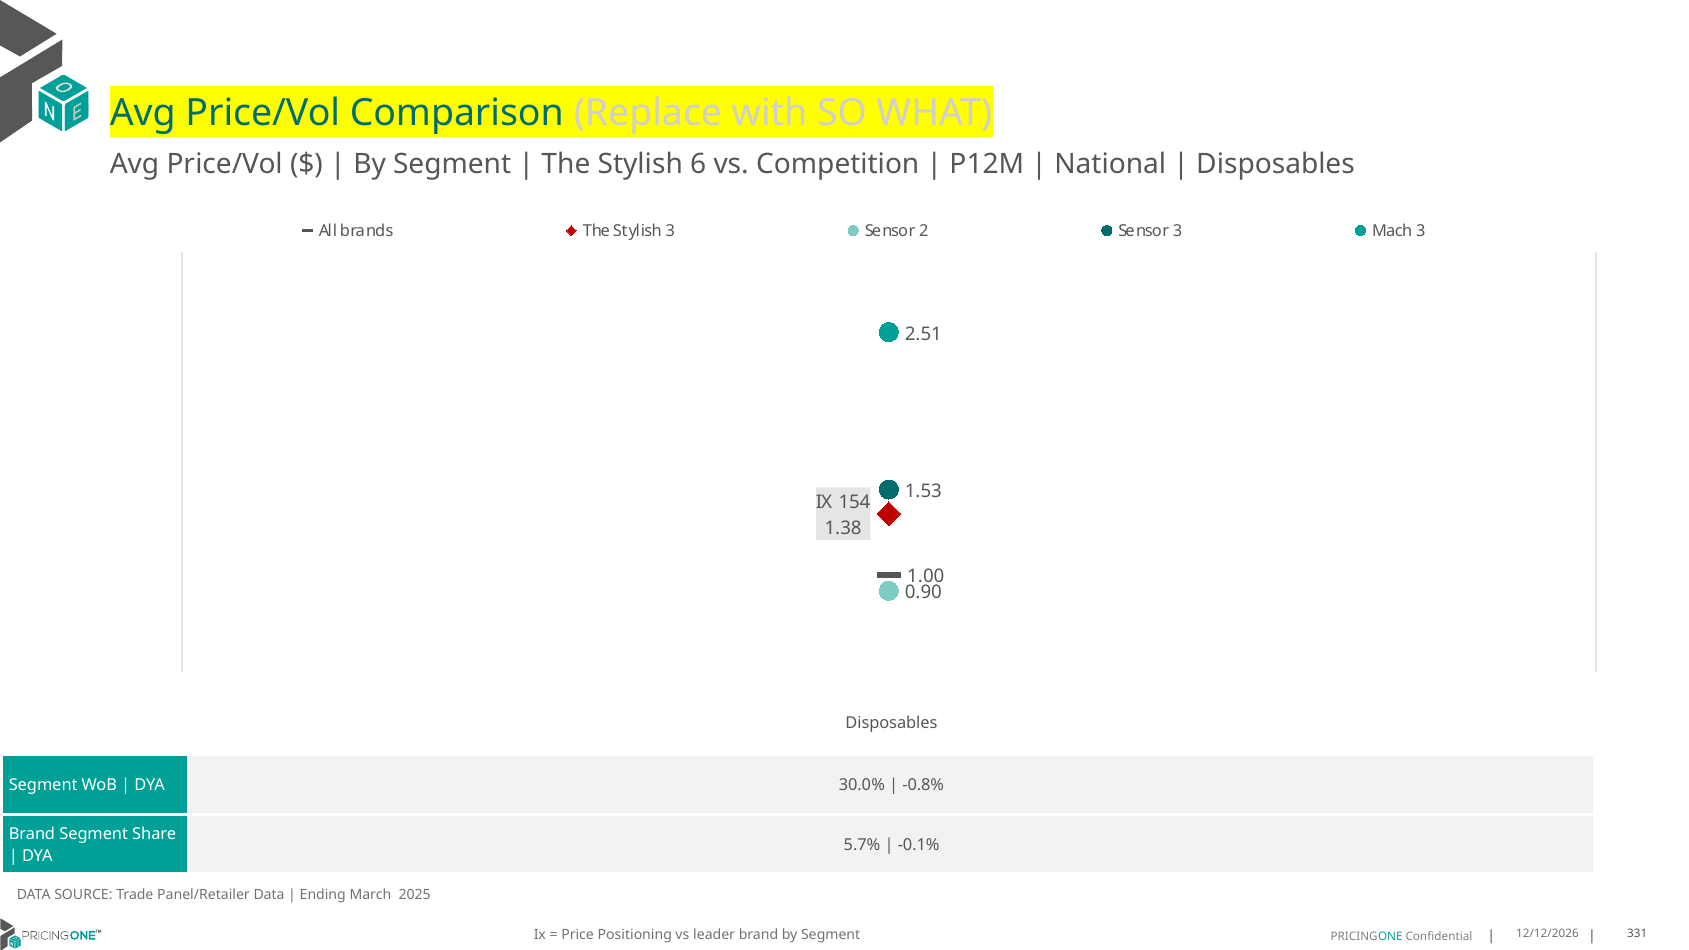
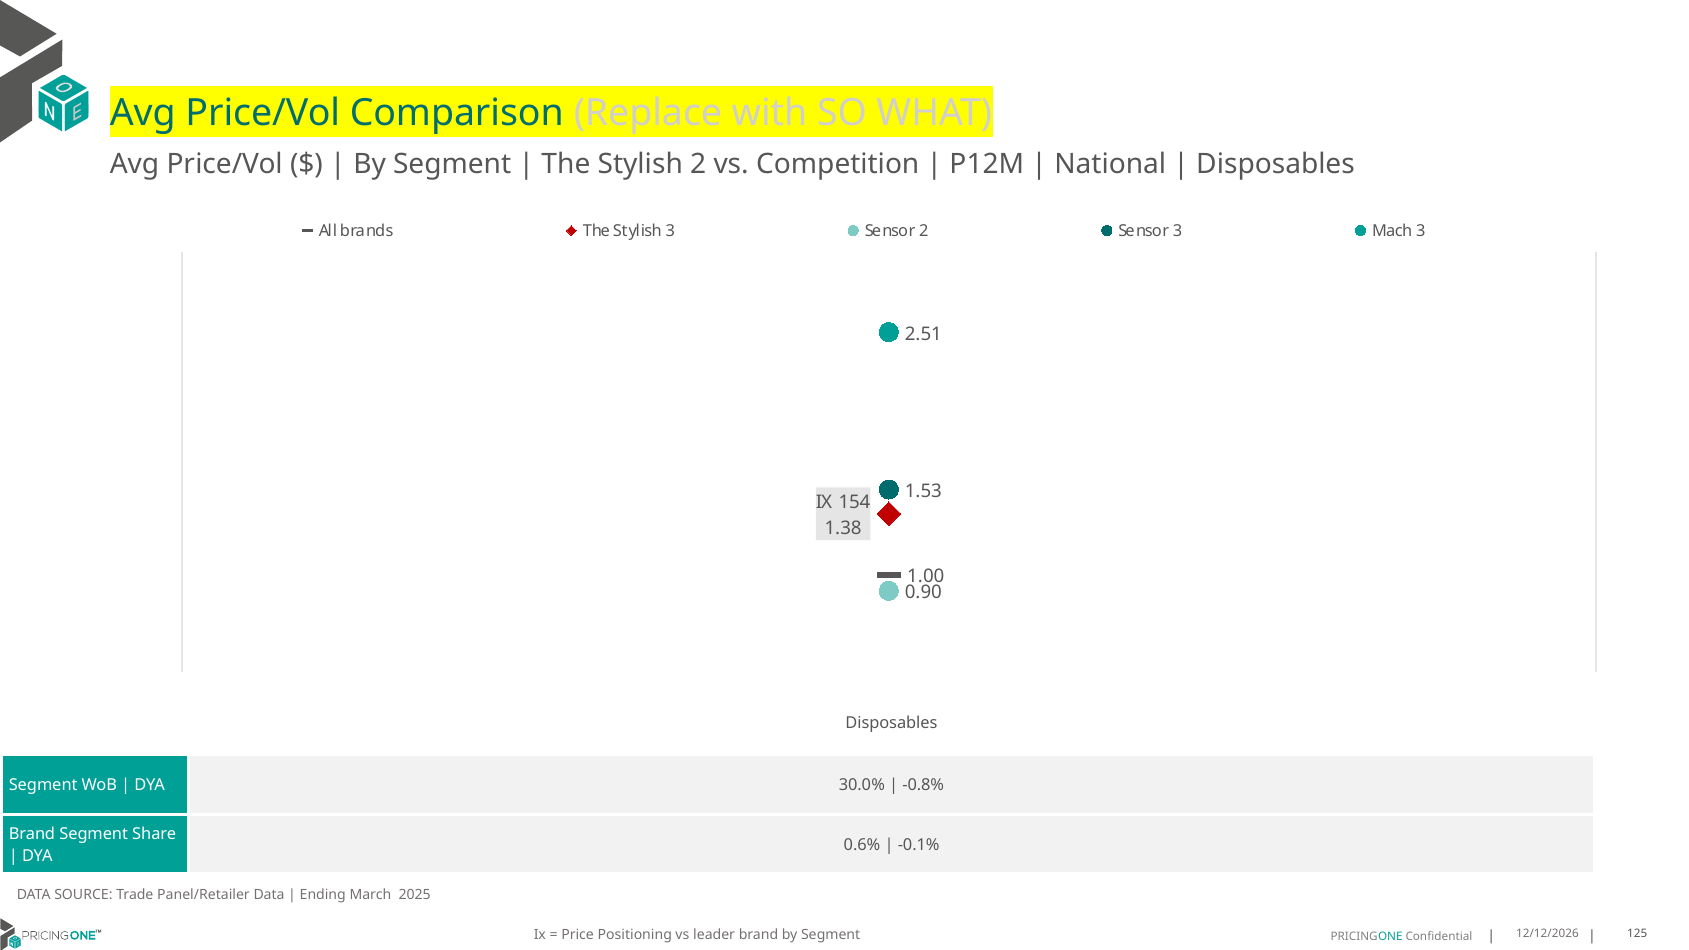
Stylish 6: 6 -> 2 (698, 165)
5.7%: 5.7% -> 0.6% (862, 845)
331: 331 -> 125 (1637, 934)
